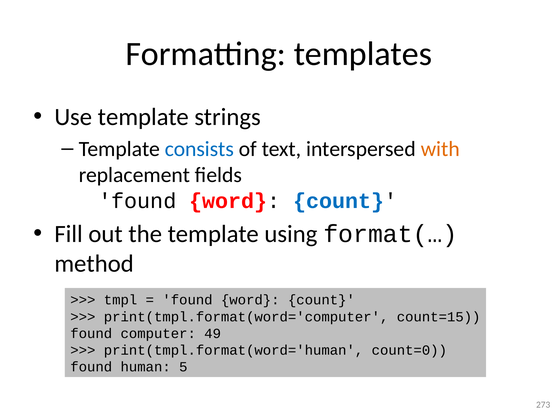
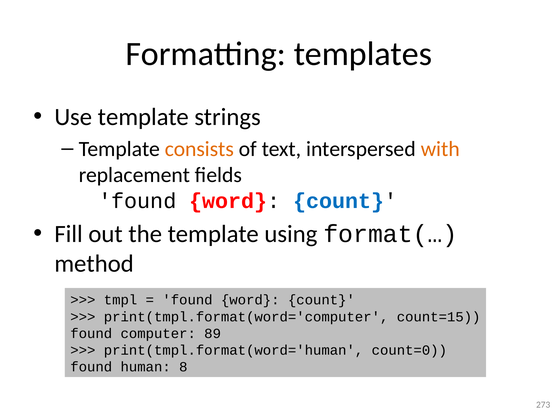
consists colour: blue -> orange (199, 149)
49: 49 -> 89 (213, 334)
5: 5 -> 8 (183, 367)
